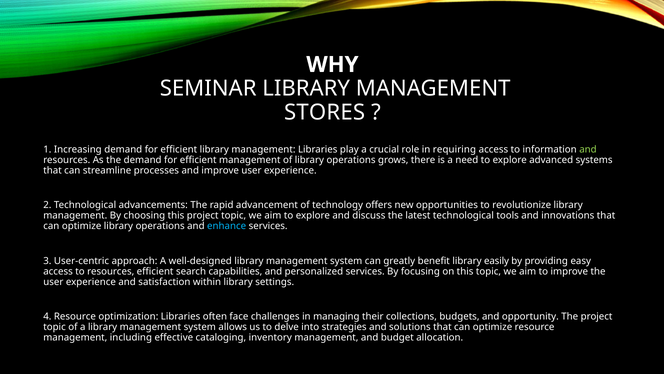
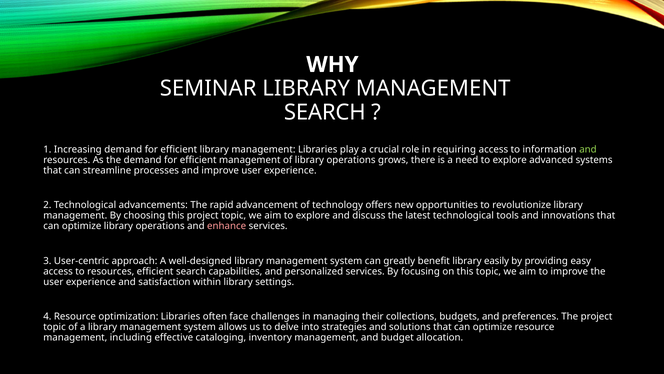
STORES: STORES -> SEARCH (325, 112)
enhance colour: light blue -> pink (227, 226)
opportunity: opportunity -> preferences (530, 316)
